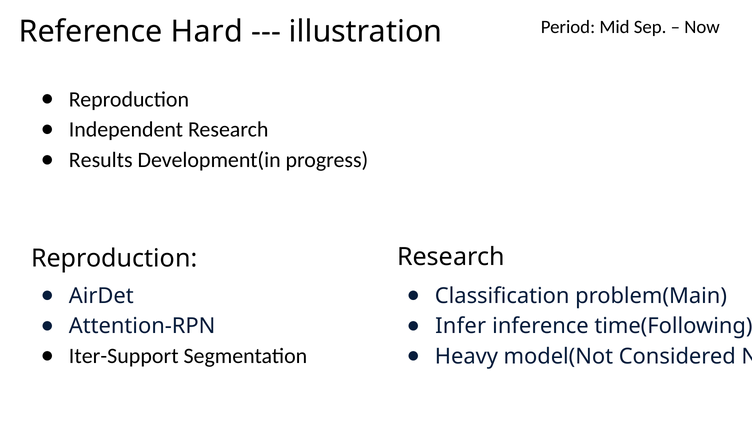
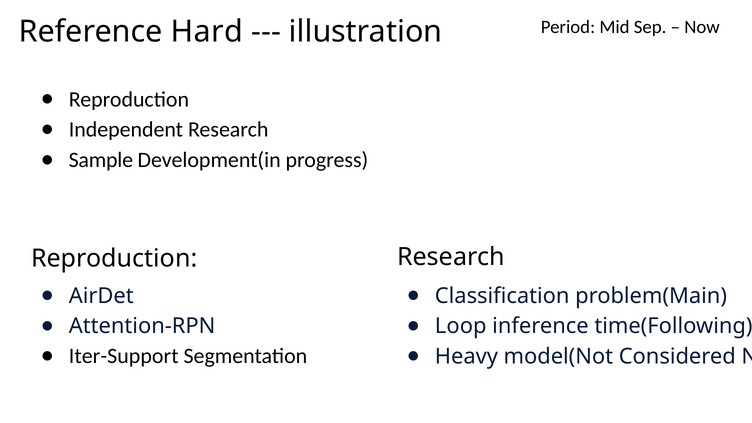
Results: Results -> Sample (101, 160)
Infer: Infer -> Loop (461, 326)
